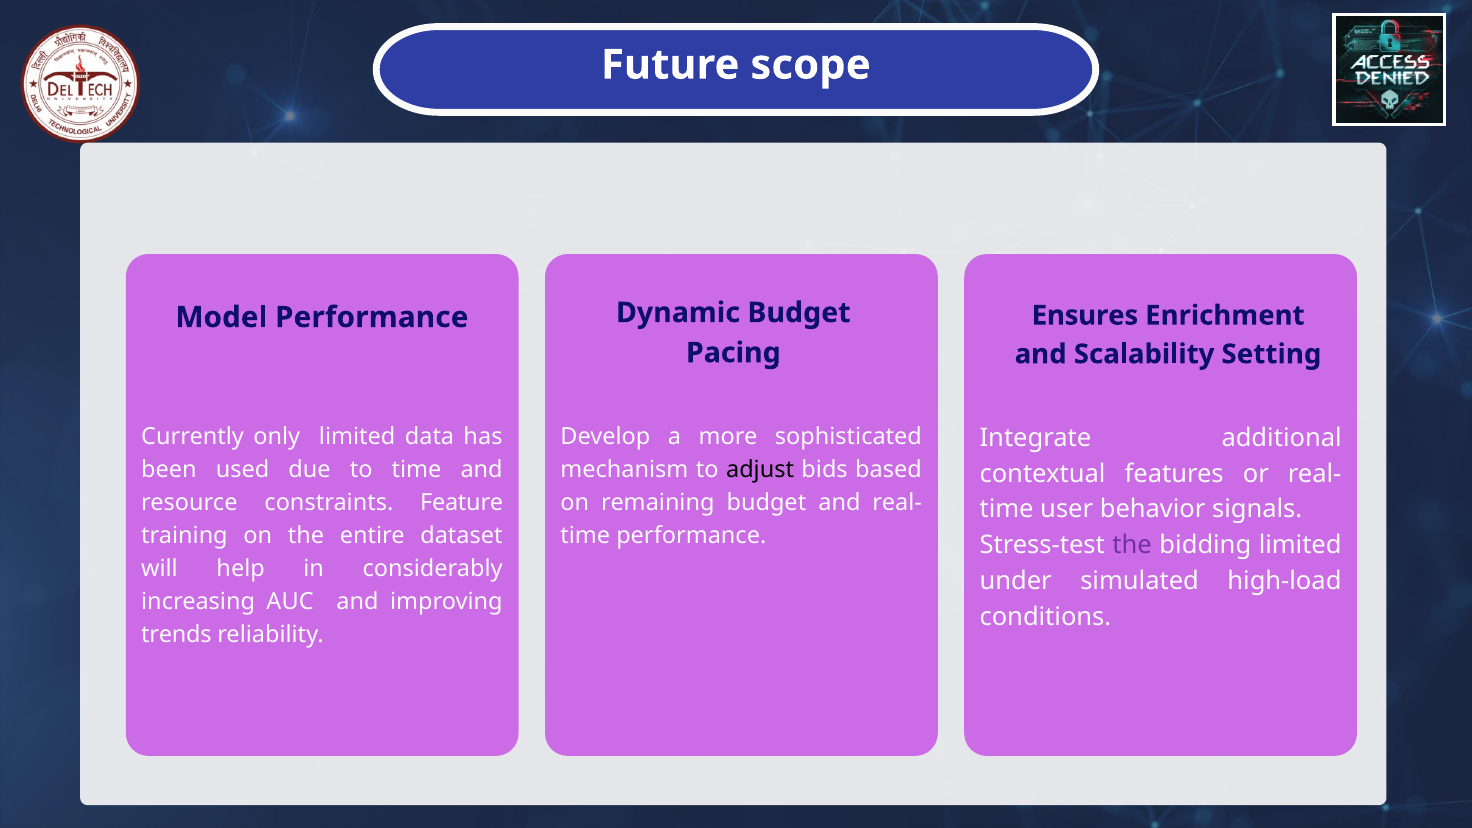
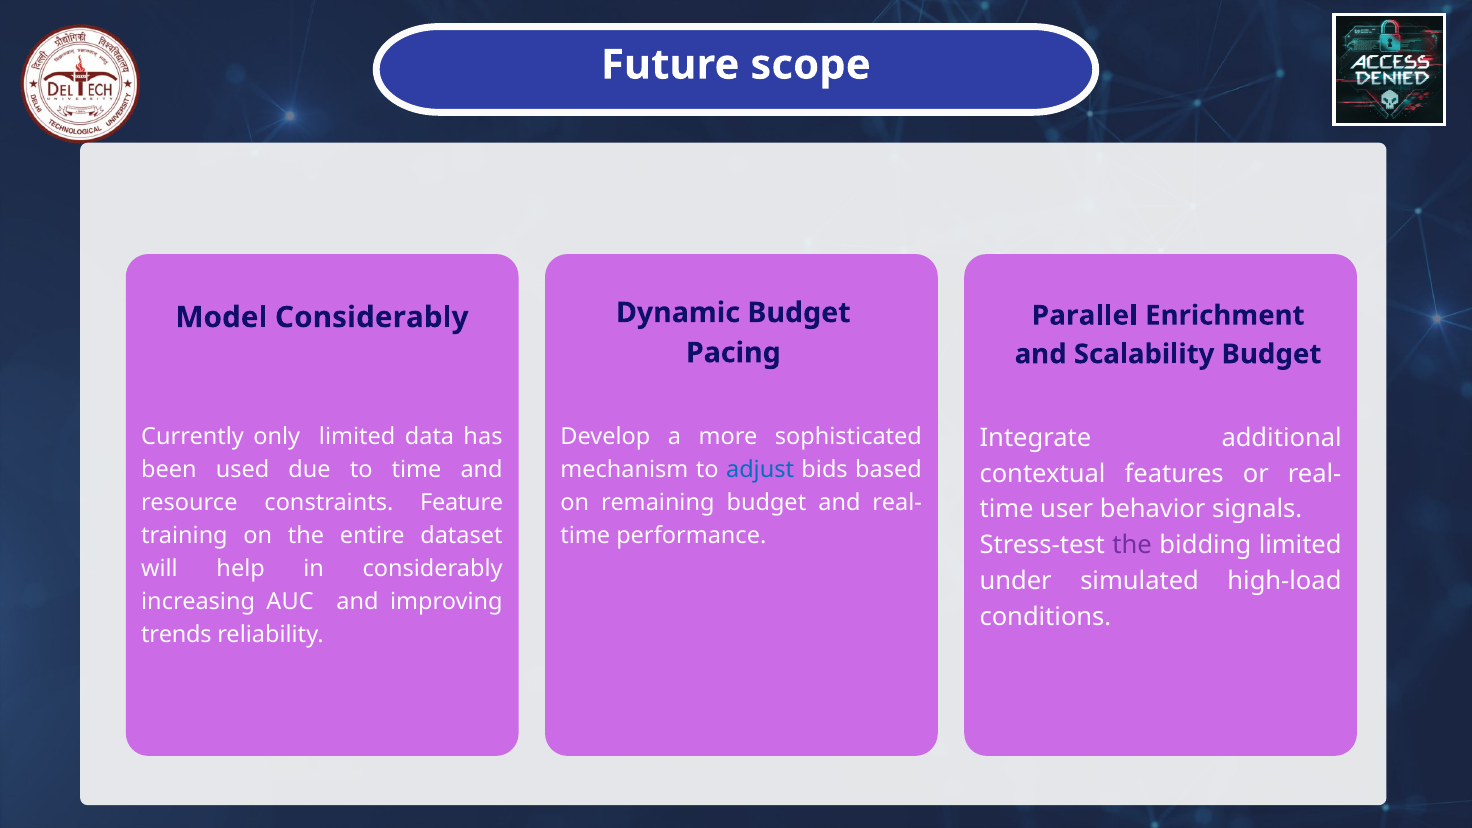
Ensures: Ensures -> Parallel (1085, 316)
Model Performance: Performance -> Considerably (372, 317)
Scalability Setting: Setting -> Budget (1271, 354)
adjust colour: black -> blue (760, 470)
